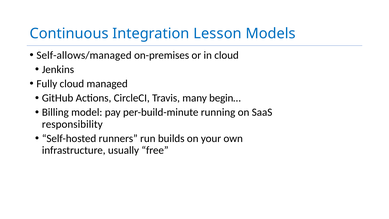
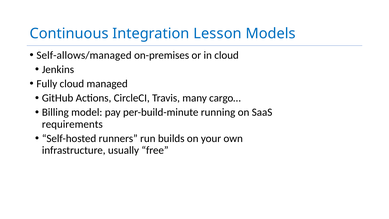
begin…: begin… -> cargo… (225, 98)
responsibility: responsibility -> requirements (72, 124)
